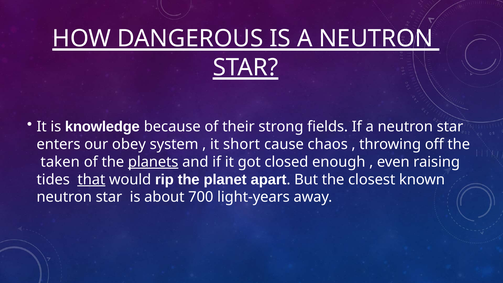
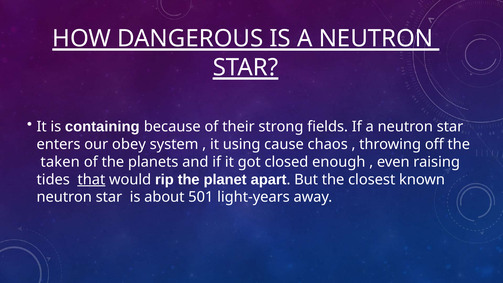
knowledge: knowledge -> containing (102, 127)
short: short -> using (242, 144)
planets underline: present -> none (153, 162)
700: 700 -> 501 (201, 197)
